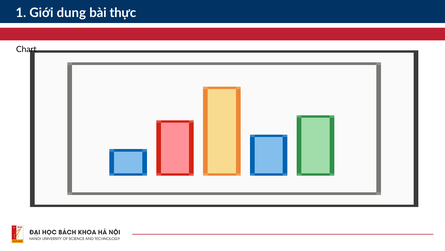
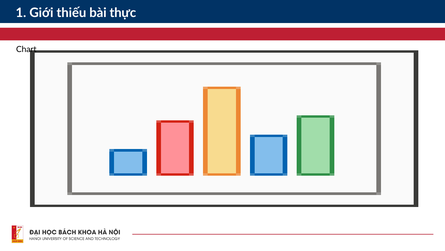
dung: dung -> thiếu (71, 13)
